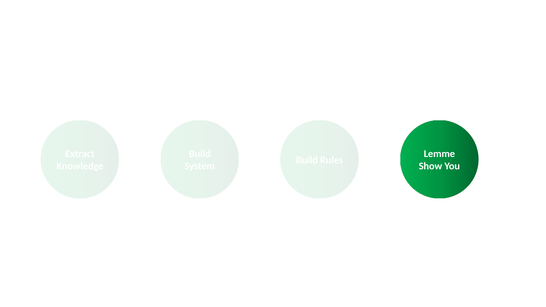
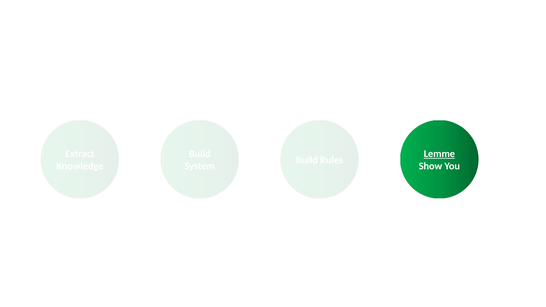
Lemme underline: none -> present (439, 154)
